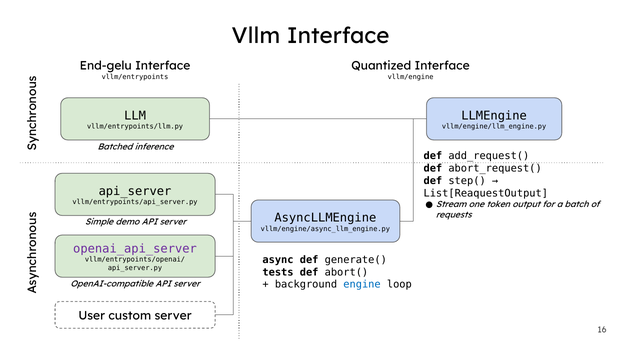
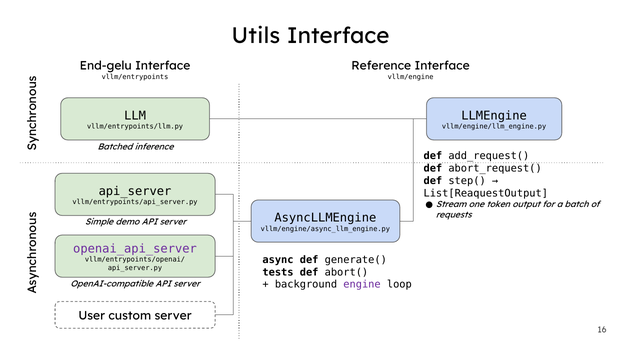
Vllm: Vllm -> Utils (256, 36)
Quantized: Quantized -> Reference (381, 66)
engine colour: blue -> purple (362, 285)
